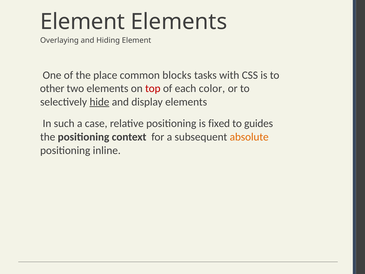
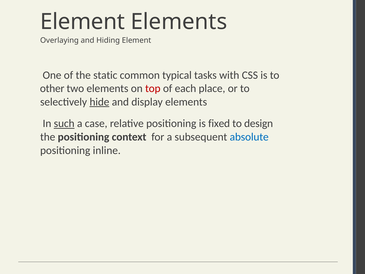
place: place -> static (105, 75)
blocks: blocks -> typical (177, 75)
color: color -> place (212, 88)
such underline: none -> present (64, 123)
guides: guides -> design (259, 123)
absolute colour: orange -> blue (249, 137)
